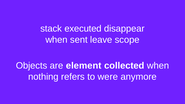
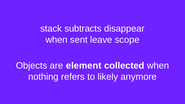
executed: executed -> subtracts (83, 29)
were: were -> likely (108, 77)
